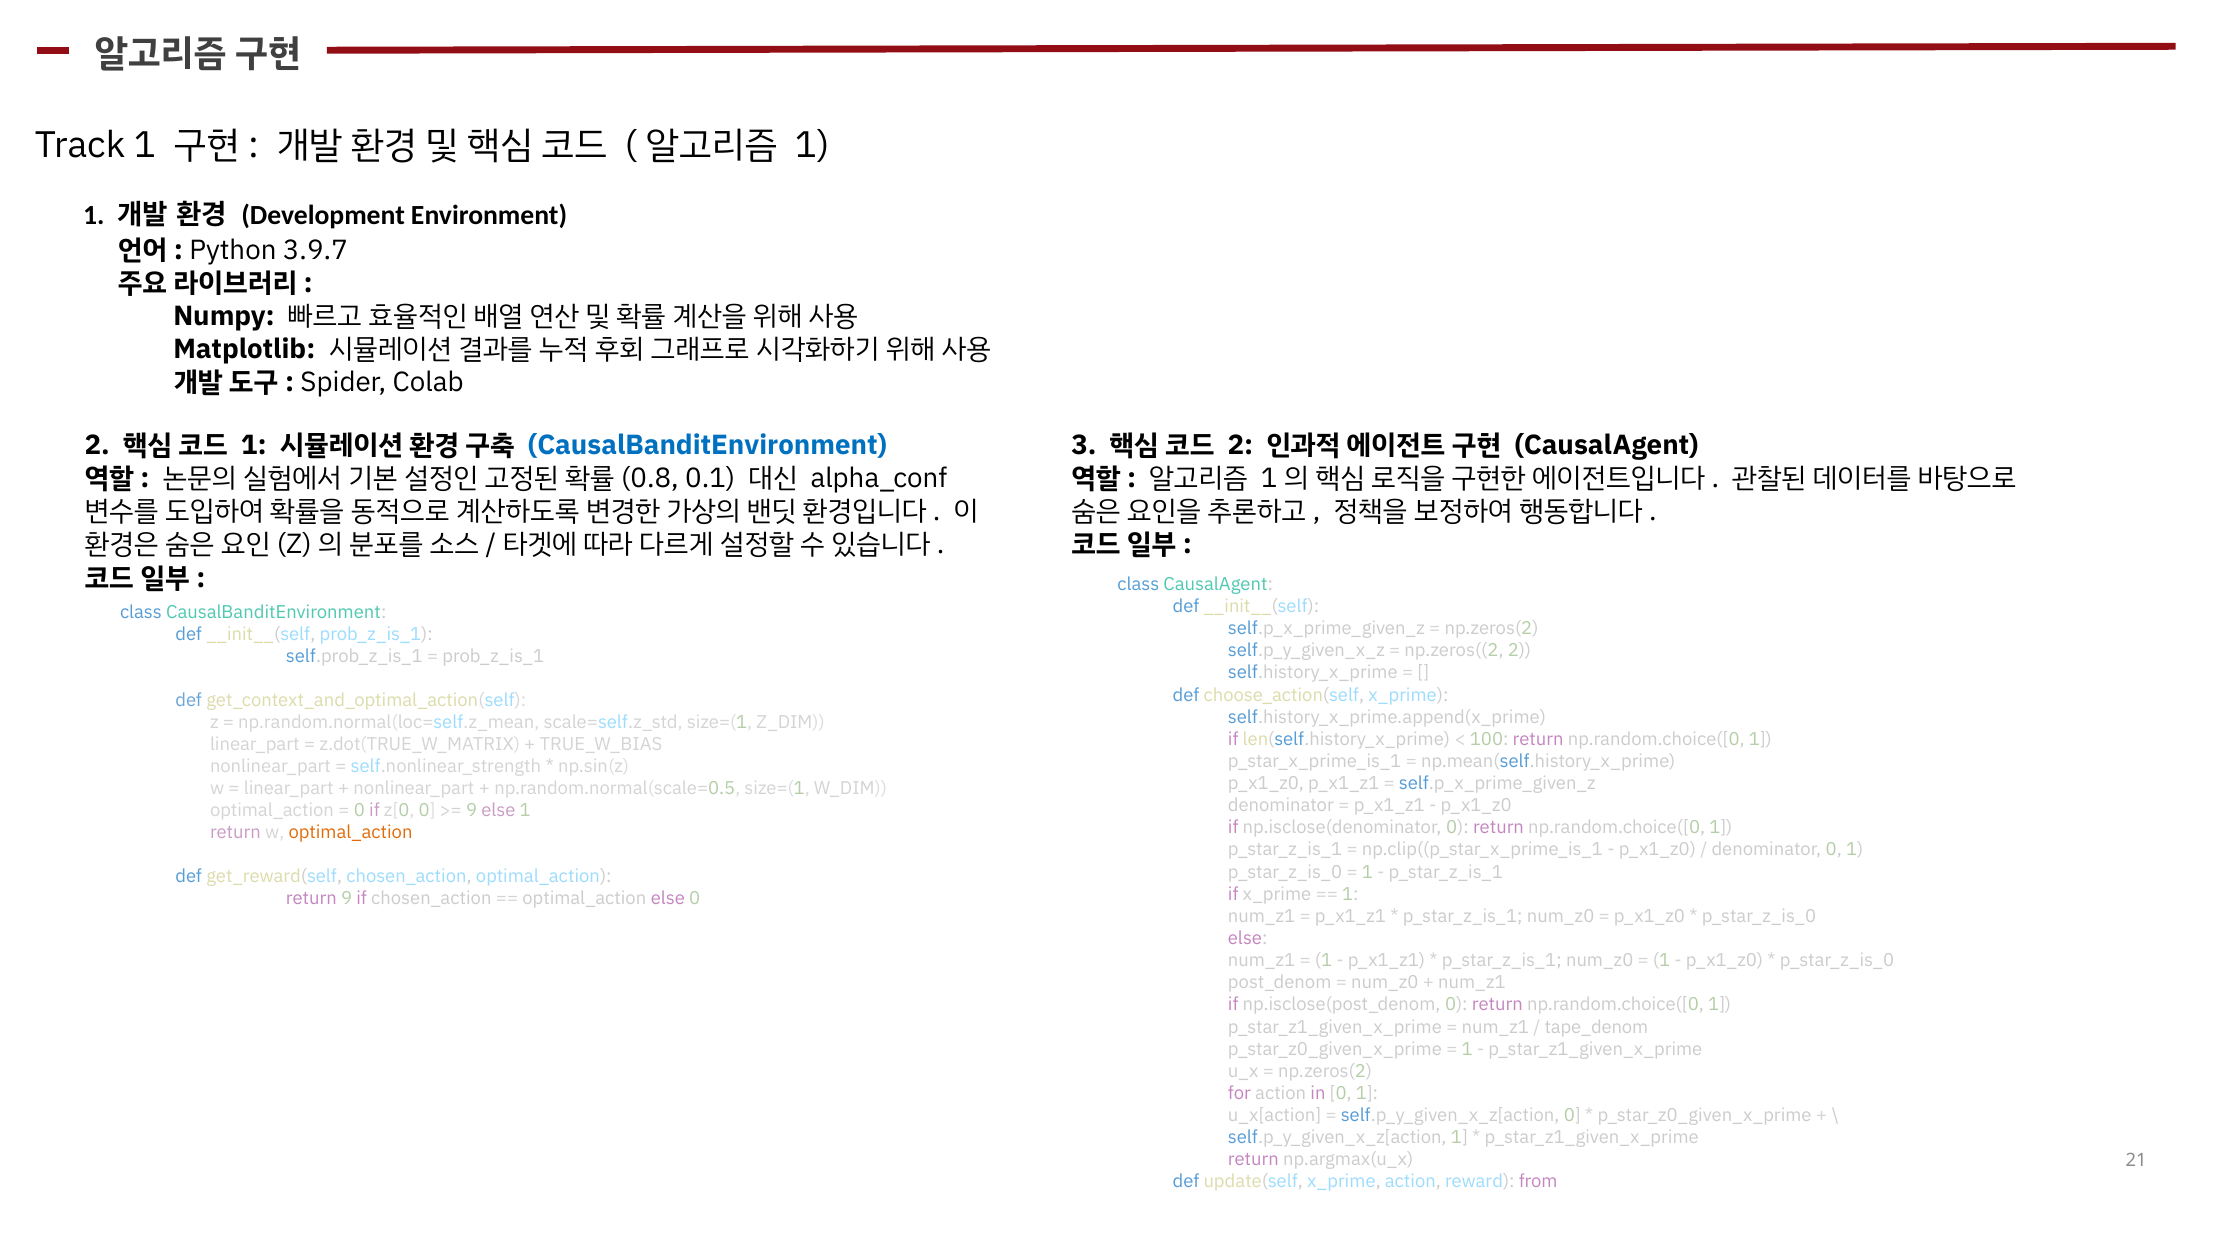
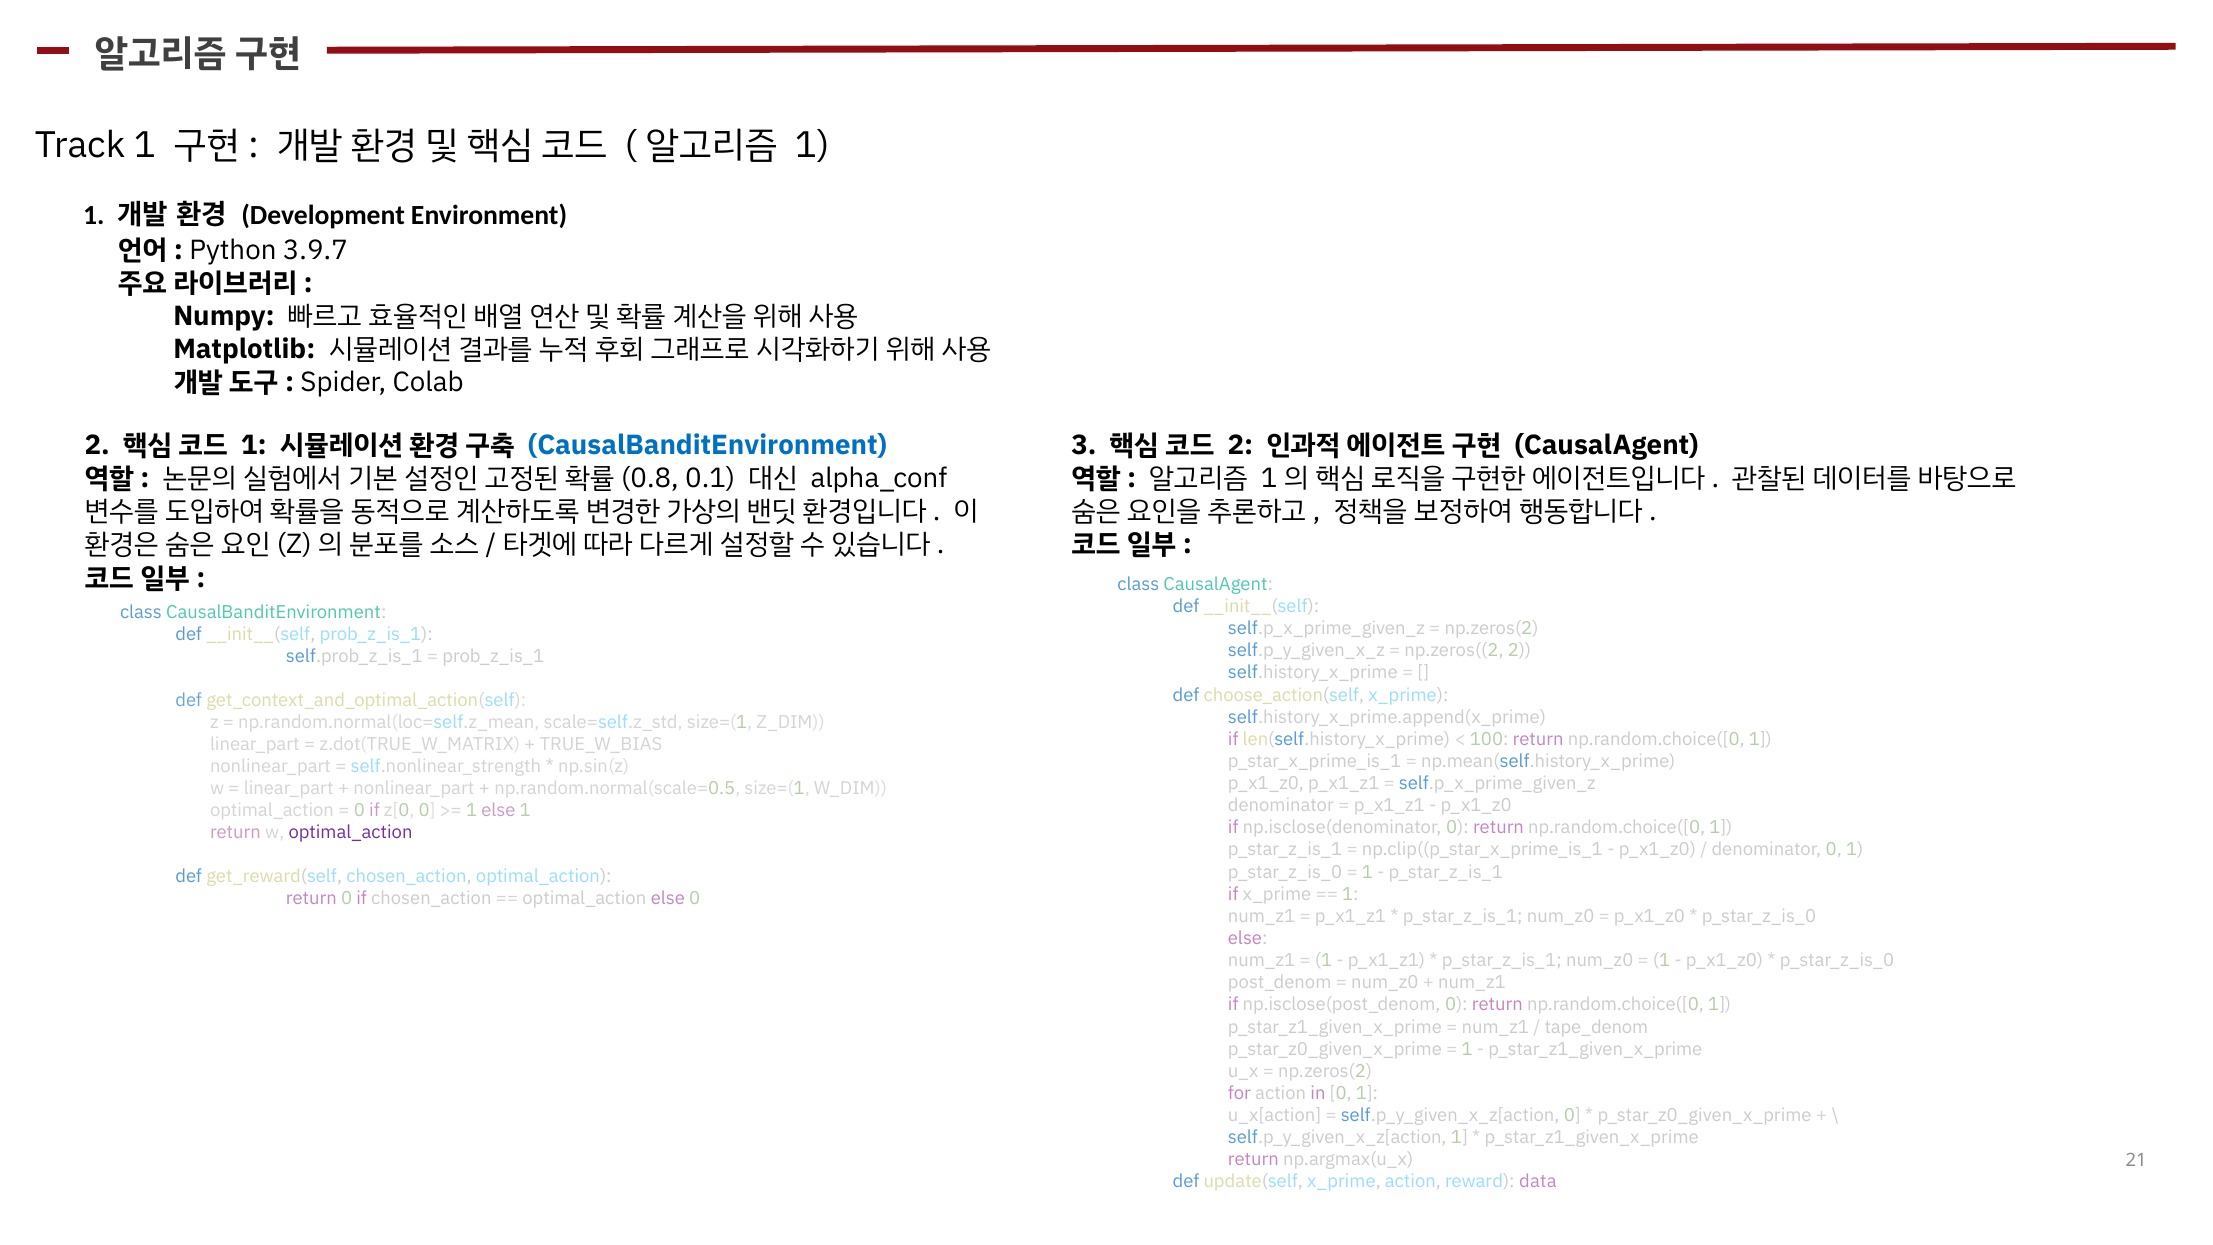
9: 9 -> 1 (472, 810)
optimal_action colour: orange -> purple (350, 832)
return 9: 9 -> 0 (347, 898)
from: from -> data (1538, 1182)
